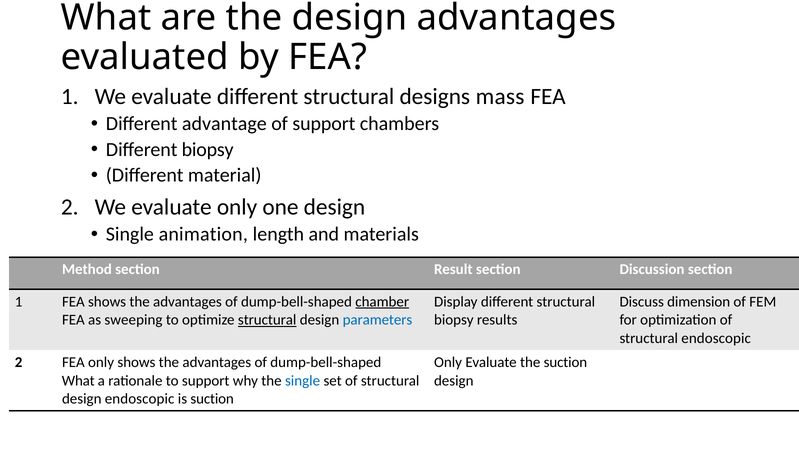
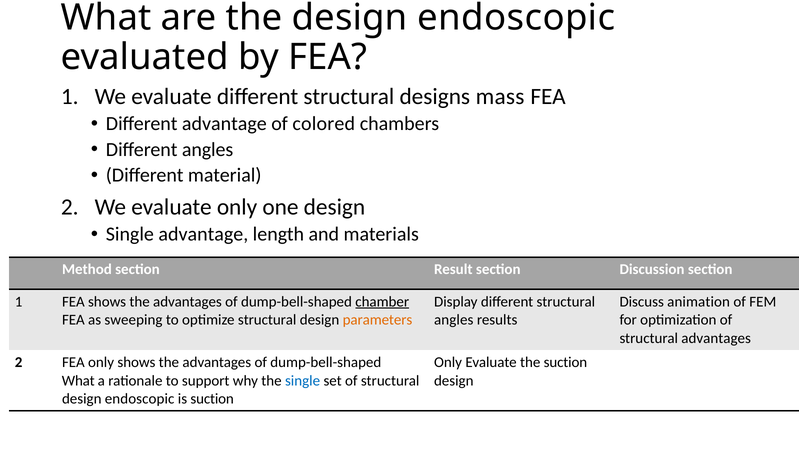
the design advantages: advantages -> endoscopic (516, 18)
of support: support -> colored (324, 124)
Different biopsy: biopsy -> angles (208, 150)
Single animation: animation -> advantage (203, 235)
dimension: dimension -> animation (699, 302)
structural underline: present -> none (267, 320)
parameters colour: blue -> orange (377, 320)
biopsy: biopsy -> angles (454, 320)
structural endoscopic: endoscopic -> advantages (716, 339)
